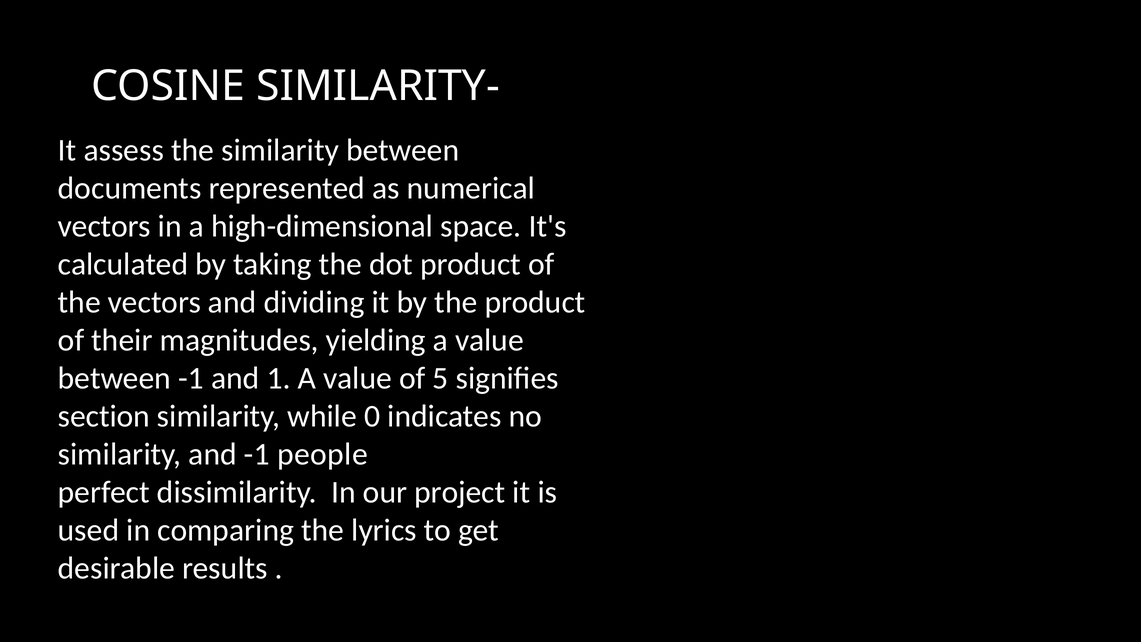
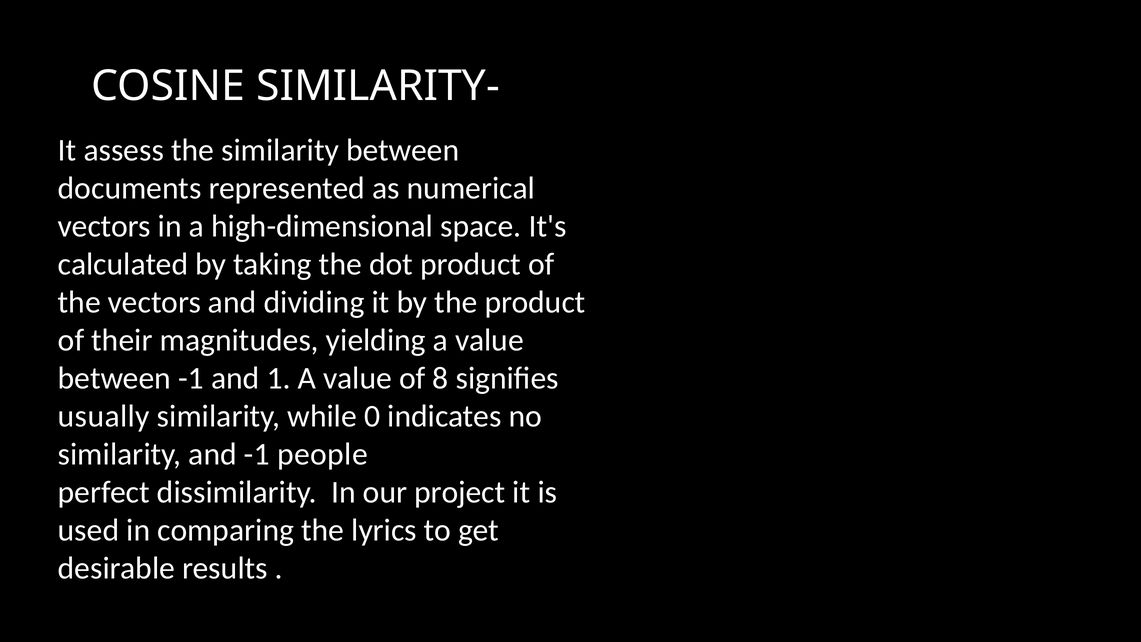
5: 5 -> 8 (440, 378)
section: section -> usually (104, 416)
